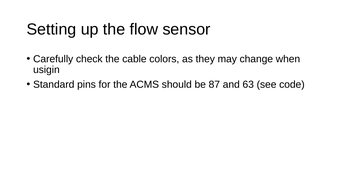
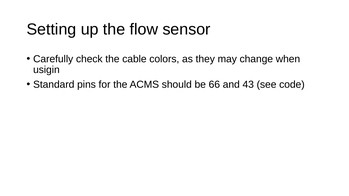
87: 87 -> 66 (214, 85)
63: 63 -> 43 (248, 85)
